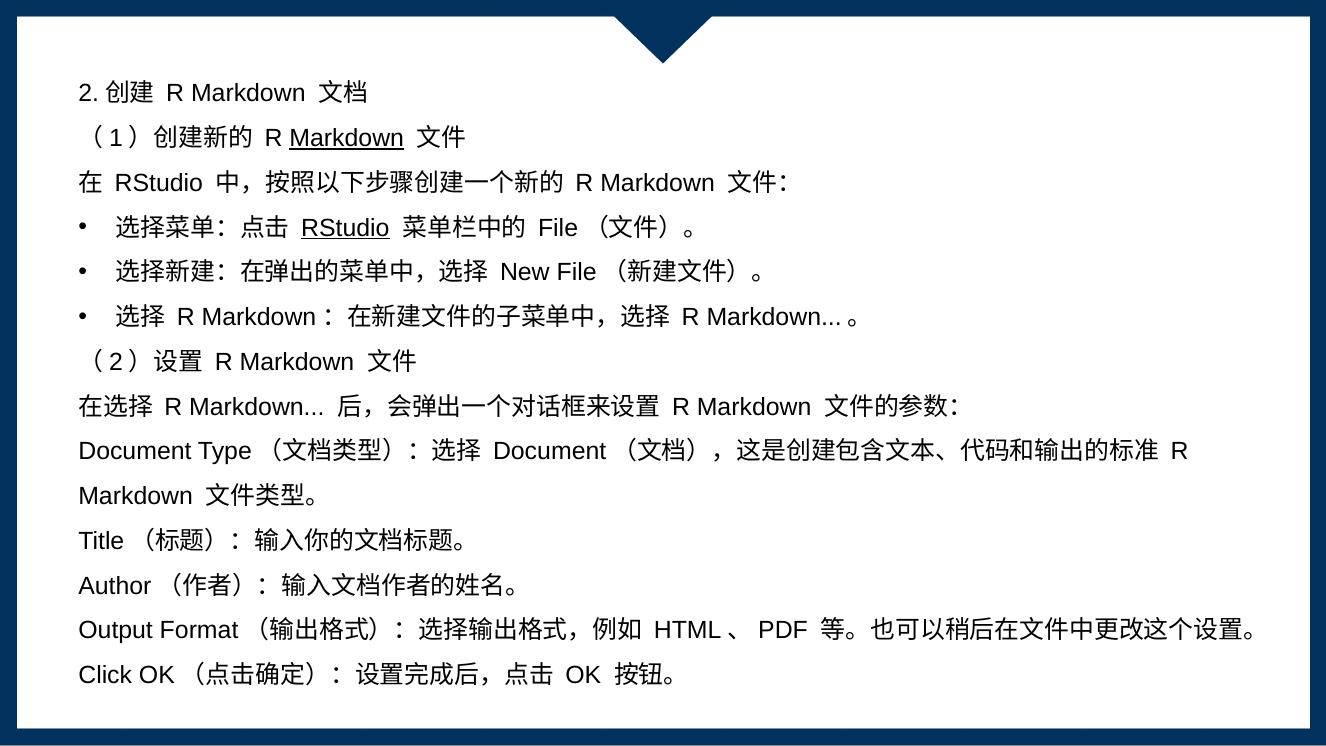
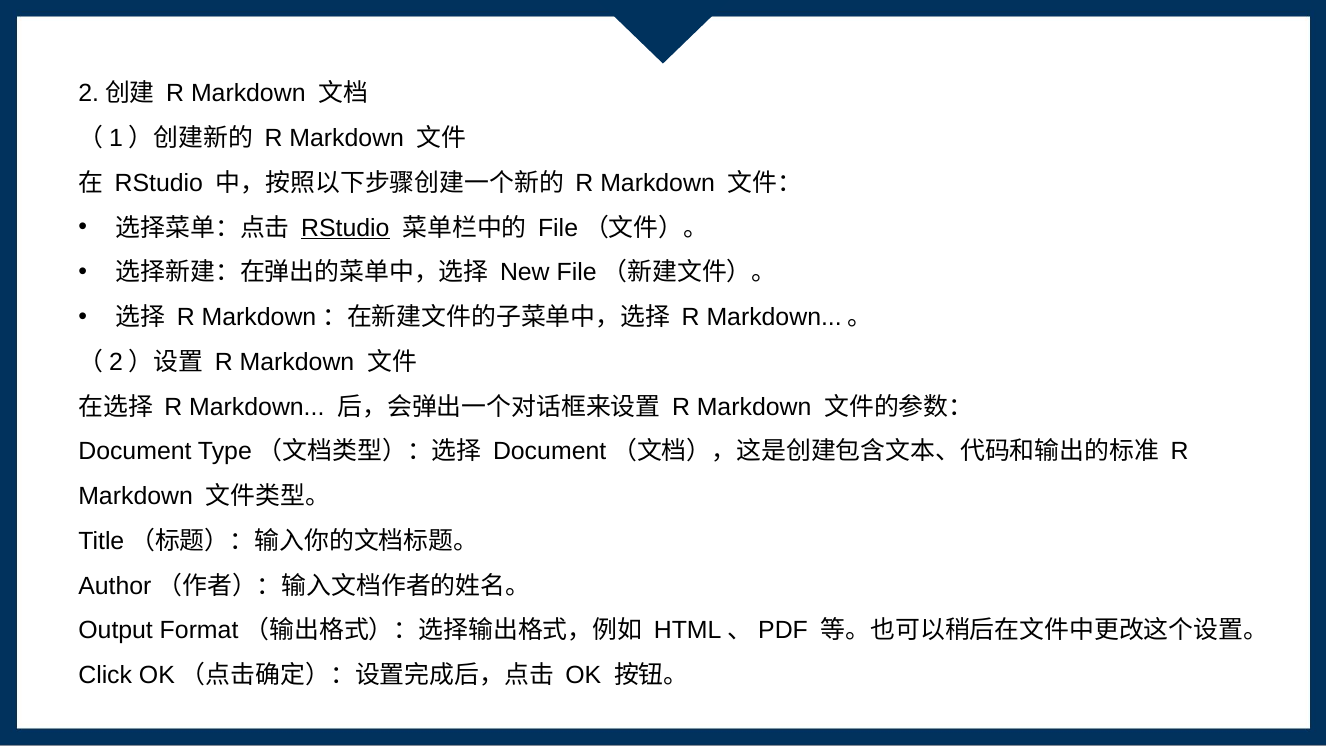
Markdown underline: present -> none (347, 138)
